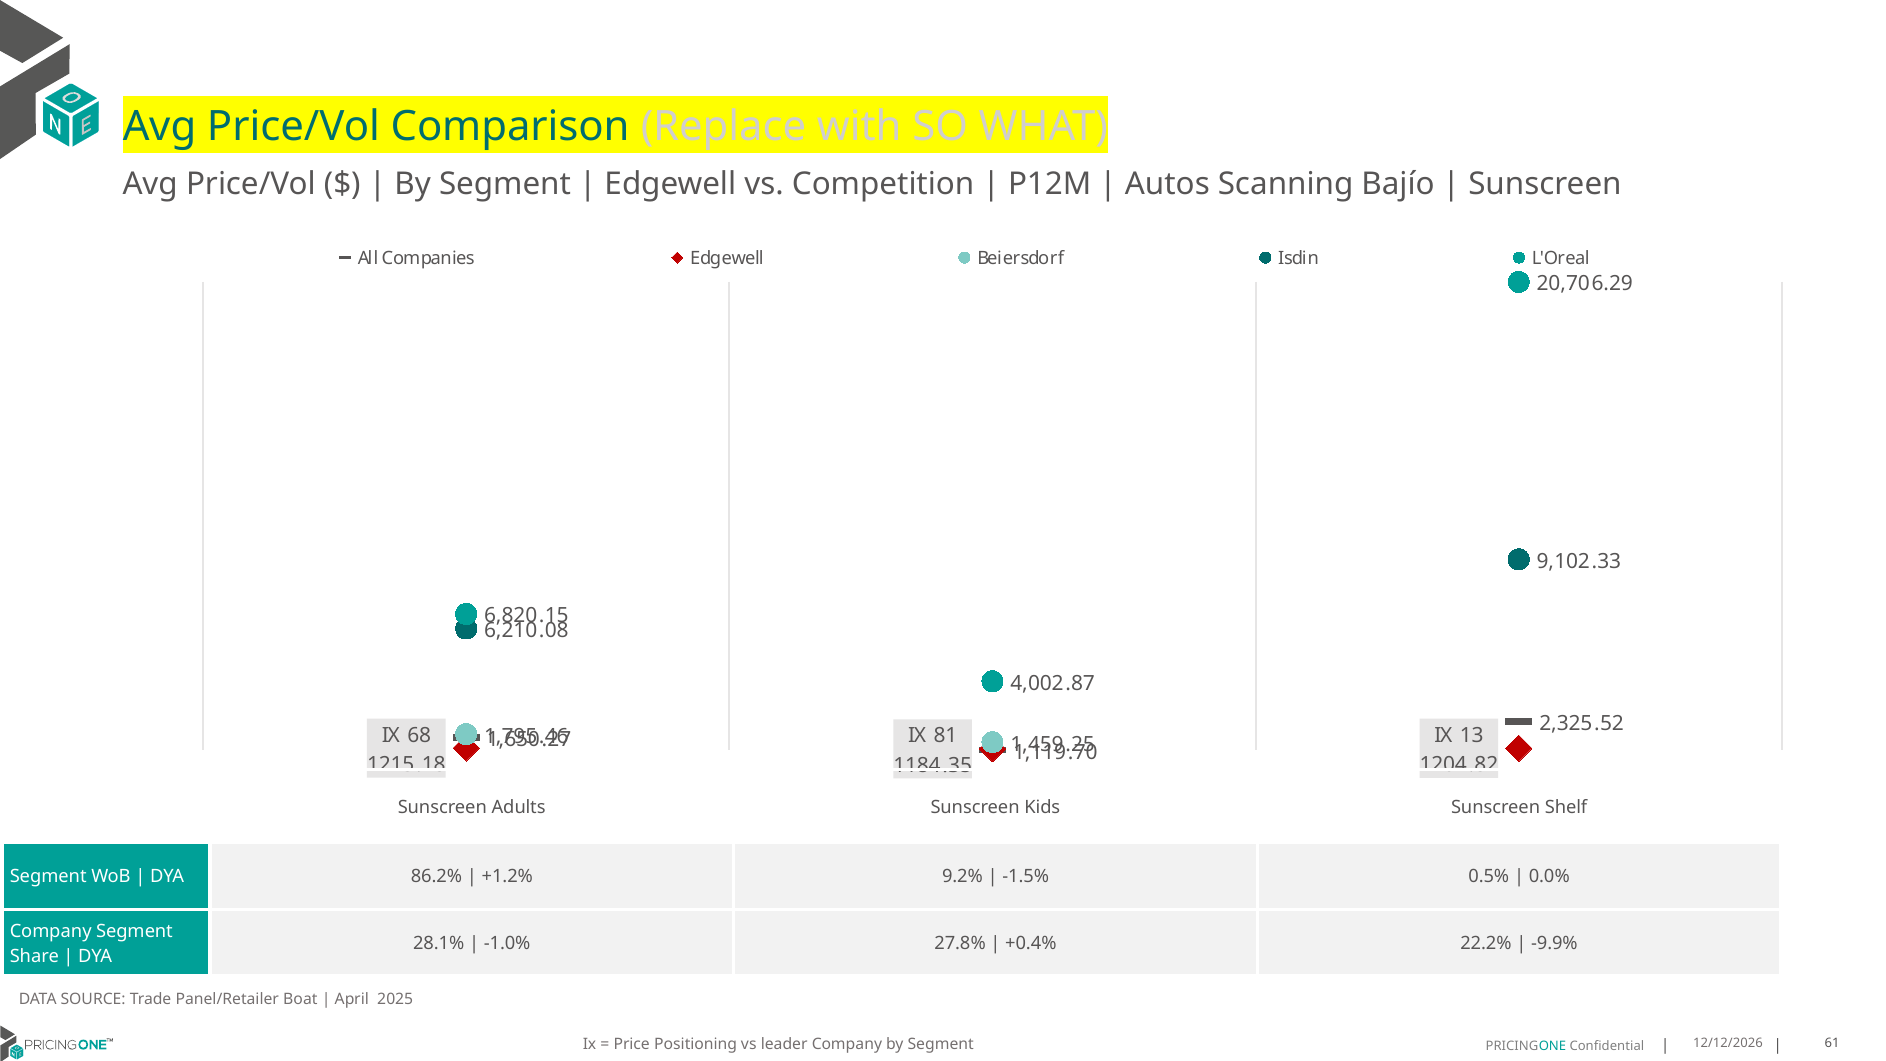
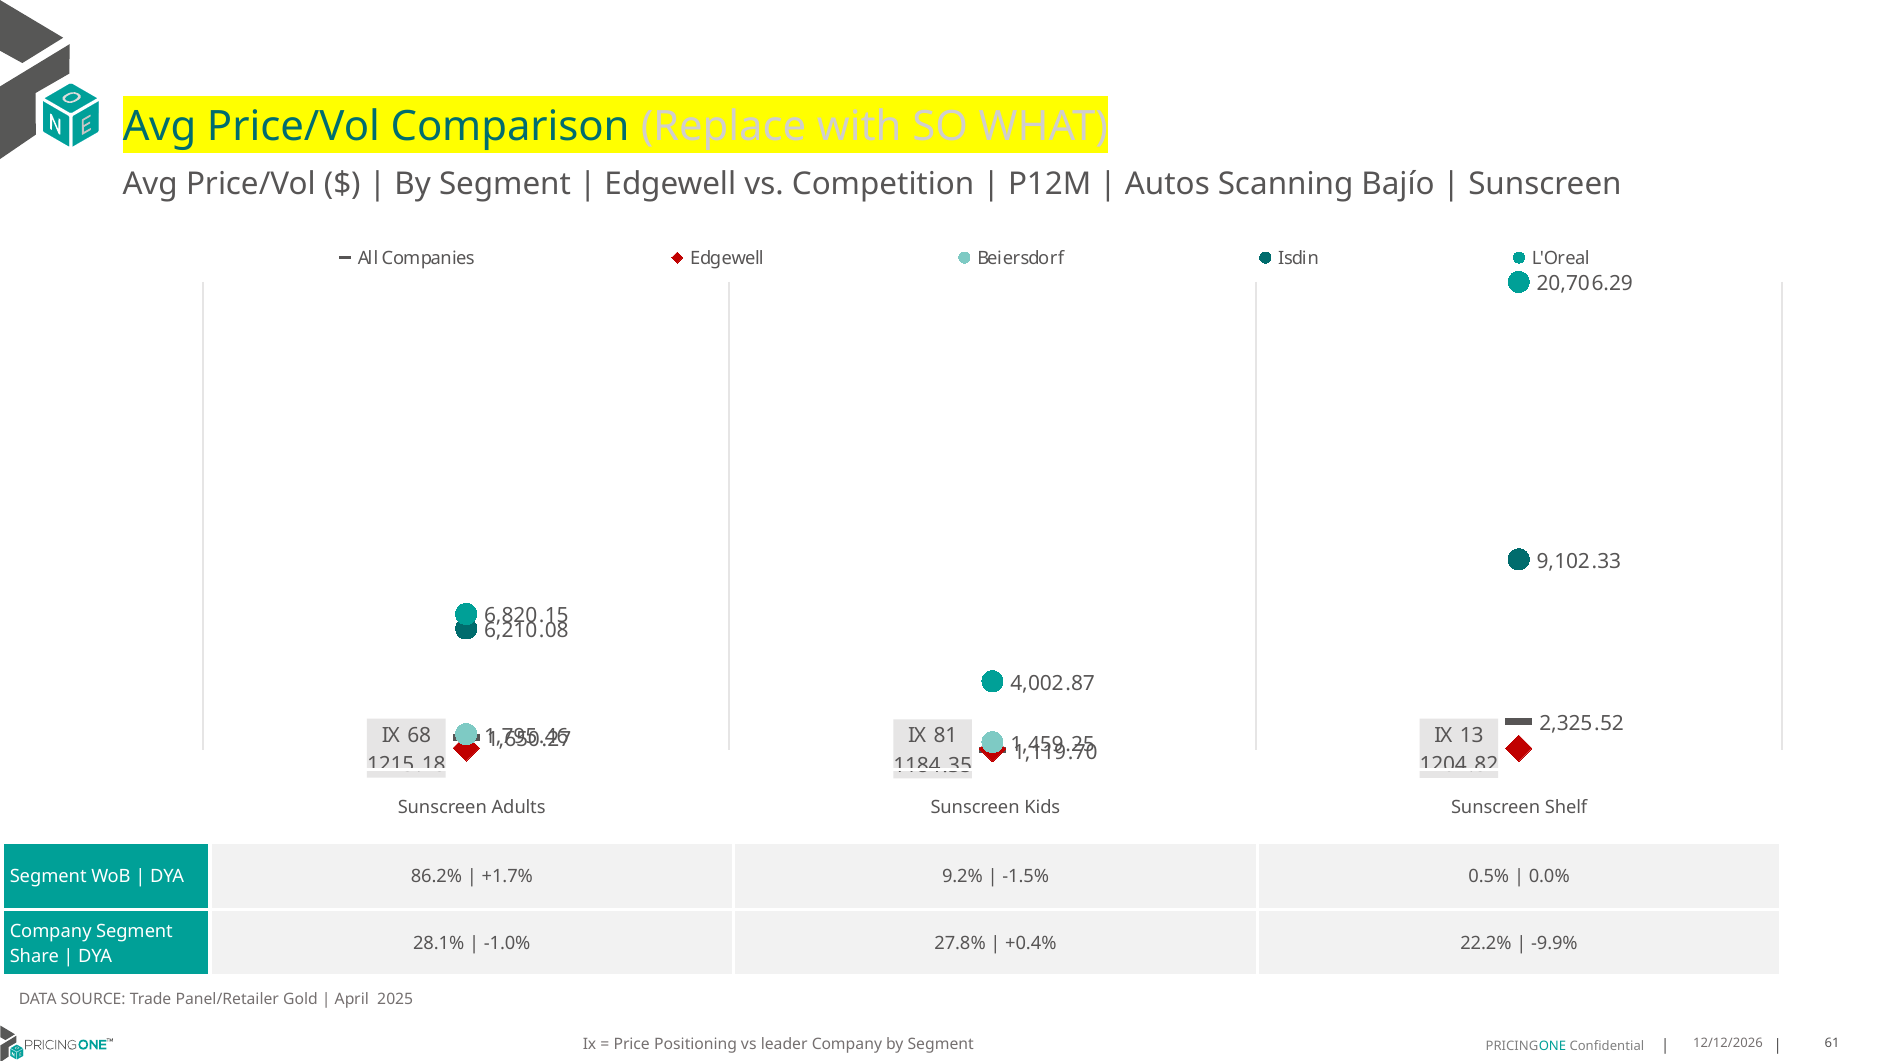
+1.2%: +1.2% -> +1.7% (507, 877)
Boat: Boat -> Gold (300, 999)
